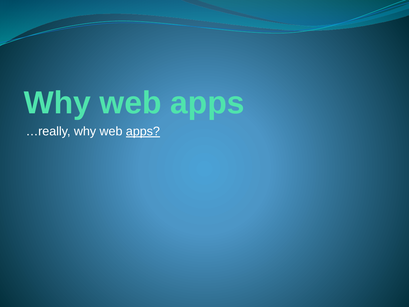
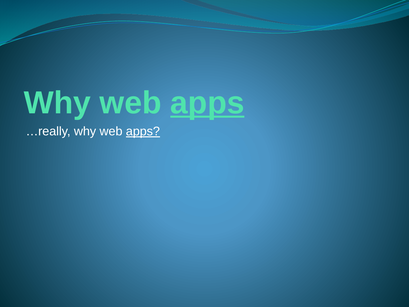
apps underline: none -> present (207, 103)
